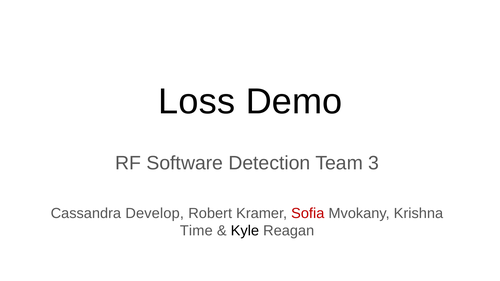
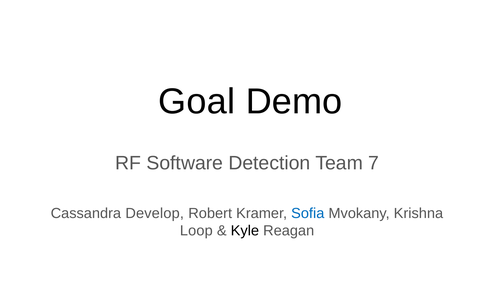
Loss: Loss -> Goal (197, 102)
3: 3 -> 7 (374, 163)
Sofia colour: red -> blue (308, 214)
Time: Time -> Loop (196, 231)
